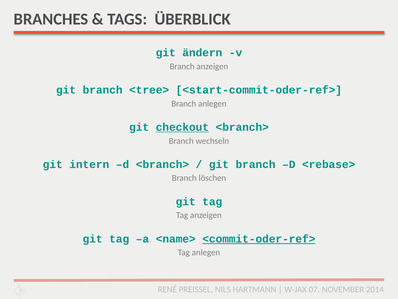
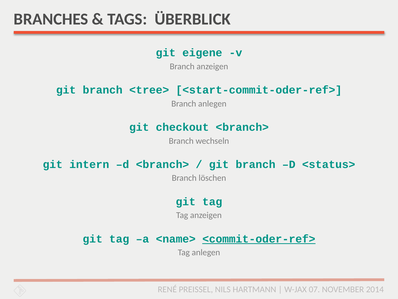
ändern: ändern -> eigene (202, 53)
checkout underline: present -> none (182, 127)
<rebase>: <rebase> -> <status> (329, 164)
